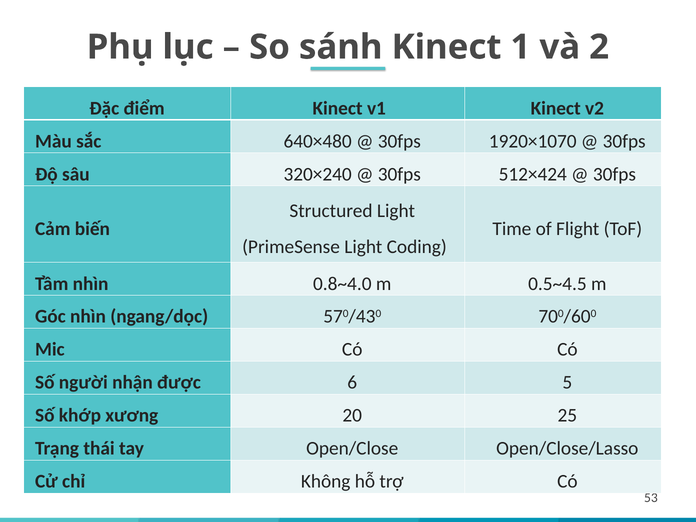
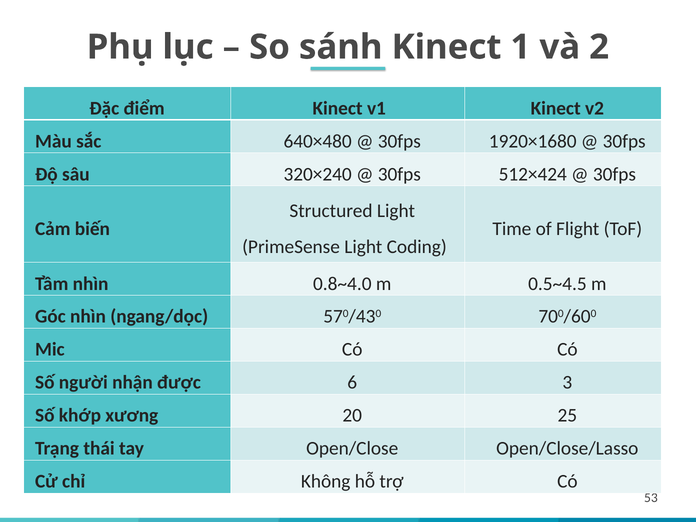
1920×1070: 1920×1070 -> 1920×1680 (533, 141)
5: 5 -> 3 (567, 383)
